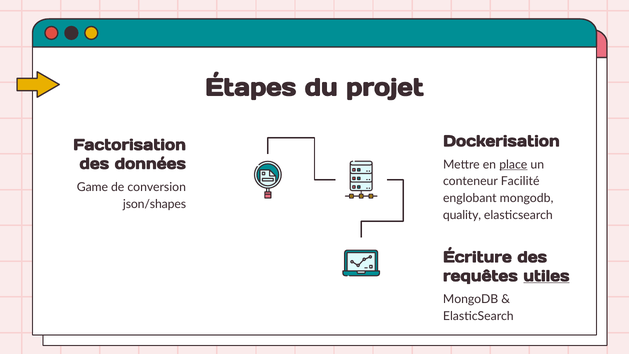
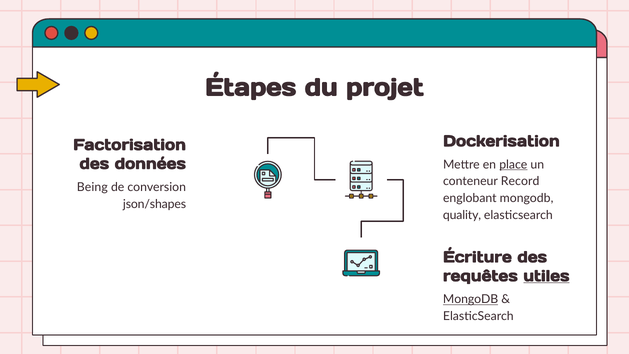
Facilité: Facilité -> Record (520, 181)
Game: Game -> Being (92, 187)
MongoDB underline: none -> present (471, 299)
